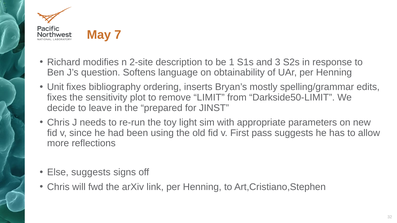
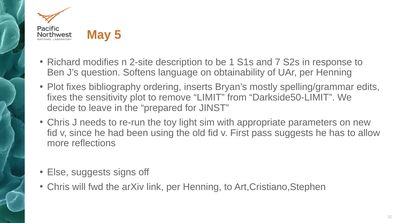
7: 7 -> 5 (118, 35)
3: 3 -> 7 (278, 62)
Unit: Unit -> Plot (55, 87)
